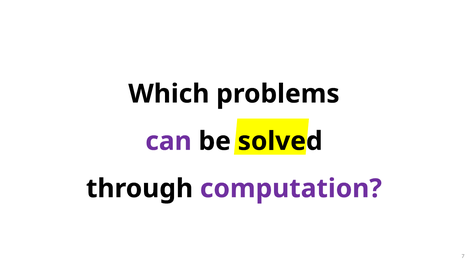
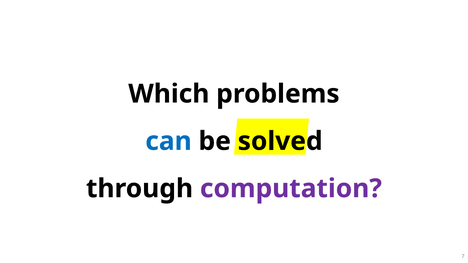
can colour: purple -> blue (169, 141)
